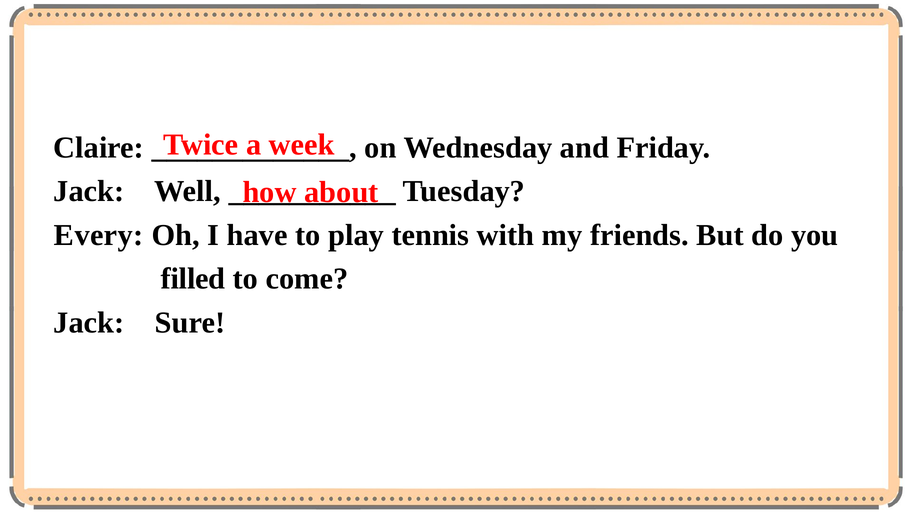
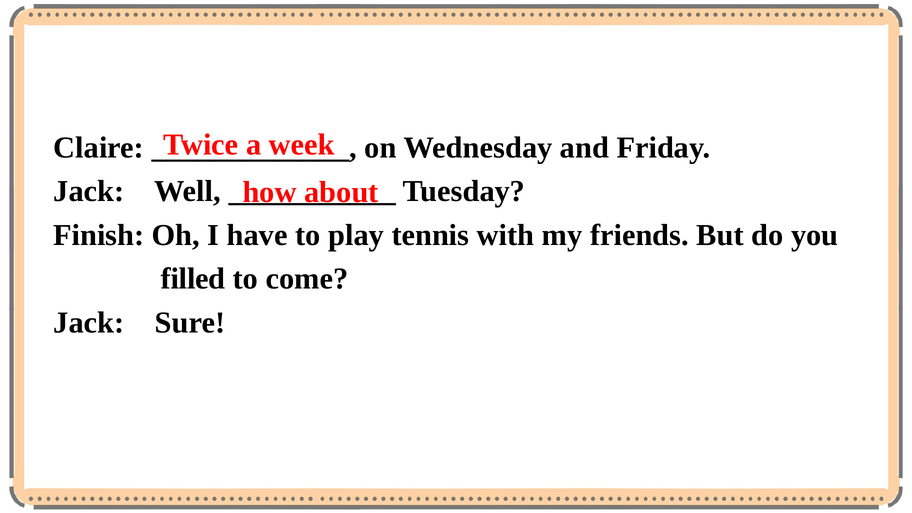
Every: Every -> Finish (99, 235)
